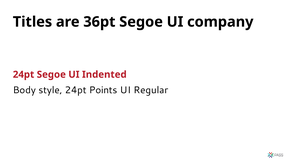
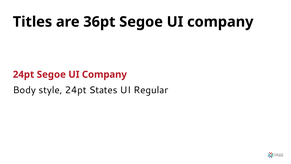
24pt Segoe UI Indented: Indented -> Company (104, 74)
Points: Points -> States (103, 90)
